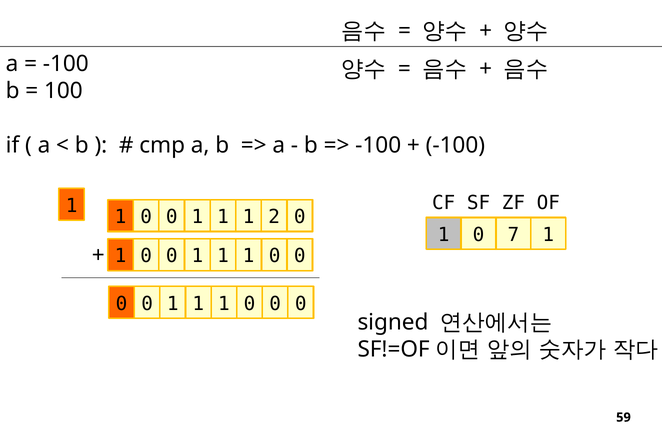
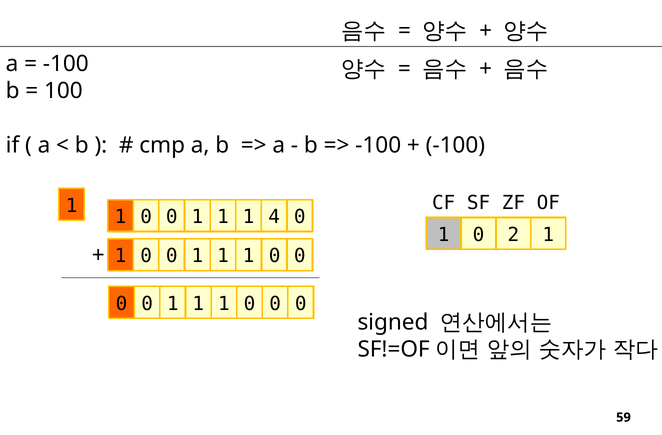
2: 2 -> 4 (274, 217)
7: 7 -> 2 (513, 235)
